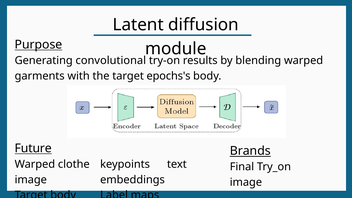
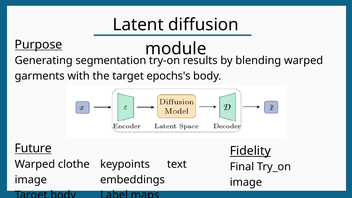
convolutional: convolutional -> segmentation (111, 61)
Brands: Brands -> Fidelity (250, 151)
